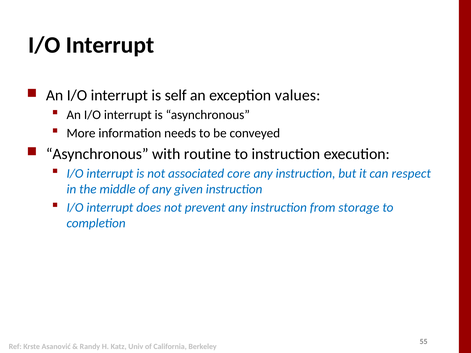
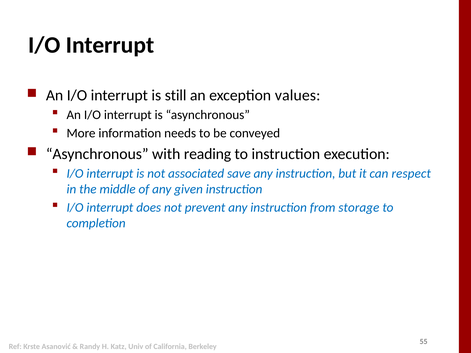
self: self -> still (176, 95)
routine: routine -> reading (208, 154)
core: core -> save (239, 174)
